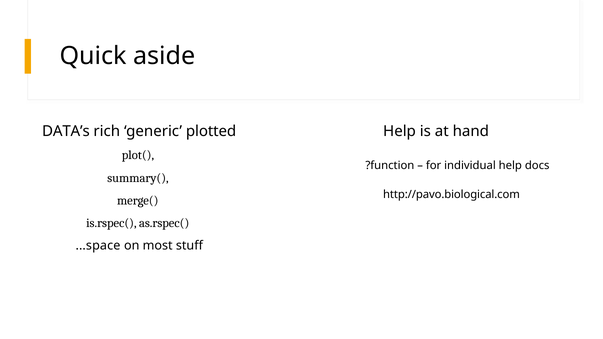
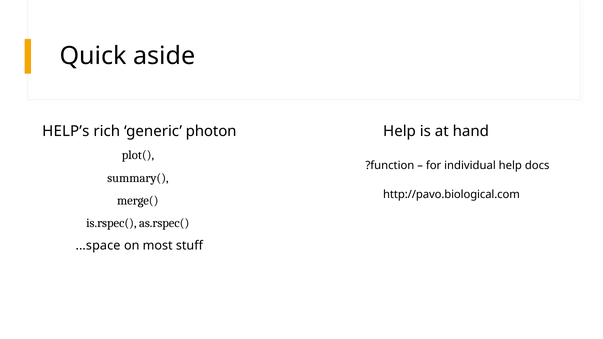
DATA’s: DATA’s -> HELP’s (66, 131)
plotted: plotted -> photon (211, 131)
